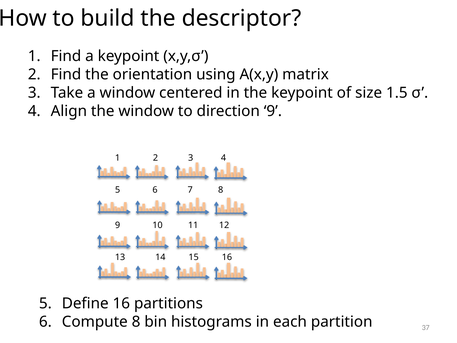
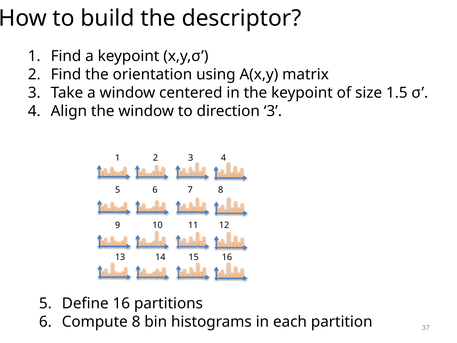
direction 9: 9 -> 3 (273, 111)
